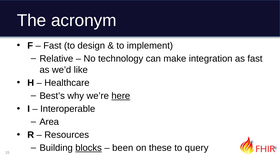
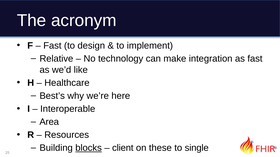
here underline: present -> none (121, 96)
been: been -> client (123, 148)
query: query -> single (197, 148)
